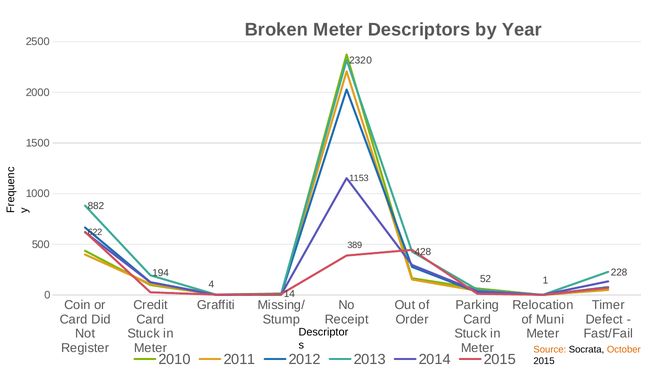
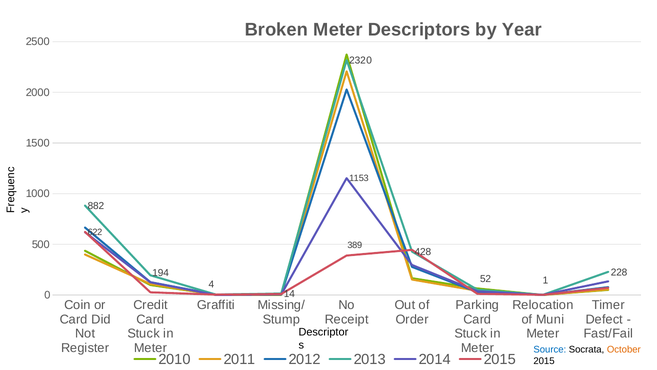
Source colour: orange -> blue (550, 349)
